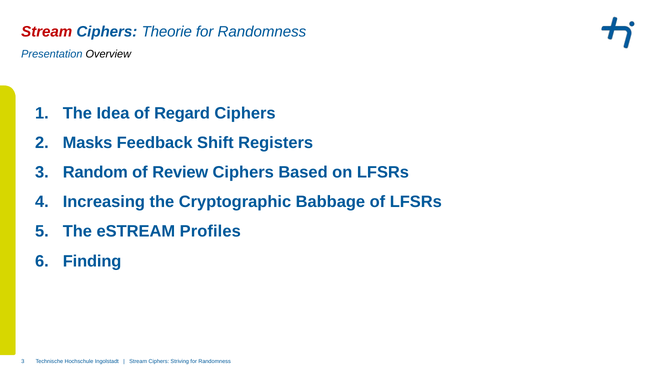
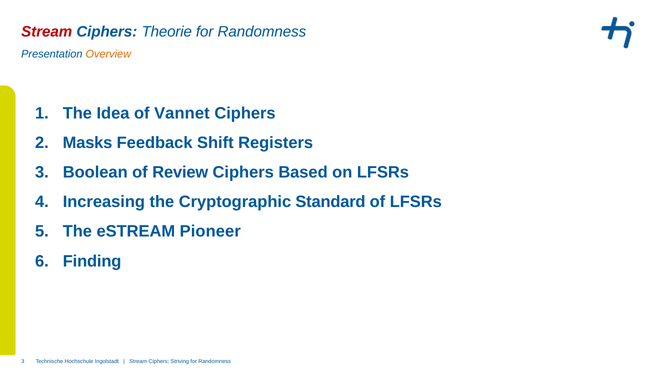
Overview colour: black -> orange (108, 54)
Regard: Regard -> Vannet (182, 113)
Random: Random -> Boolean (95, 172)
Babbage: Babbage -> Standard (330, 202)
Profiles: Profiles -> Pioneer (210, 232)
